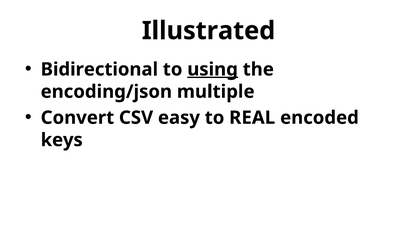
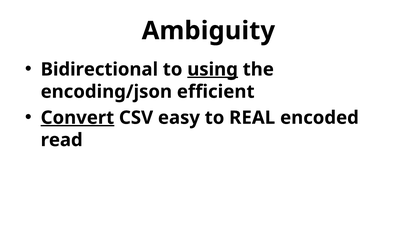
Illustrated: Illustrated -> Ambiguity (208, 31)
multiple: multiple -> efficient (216, 92)
Convert underline: none -> present (77, 117)
keys: keys -> read (62, 140)
